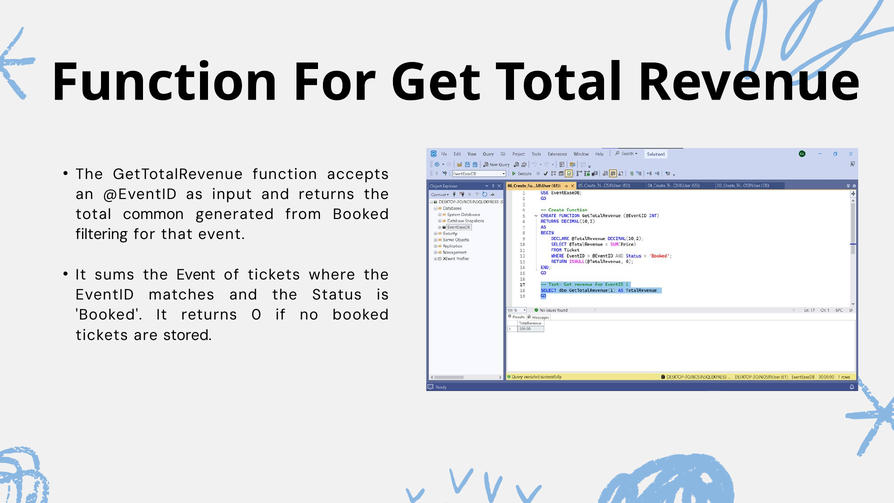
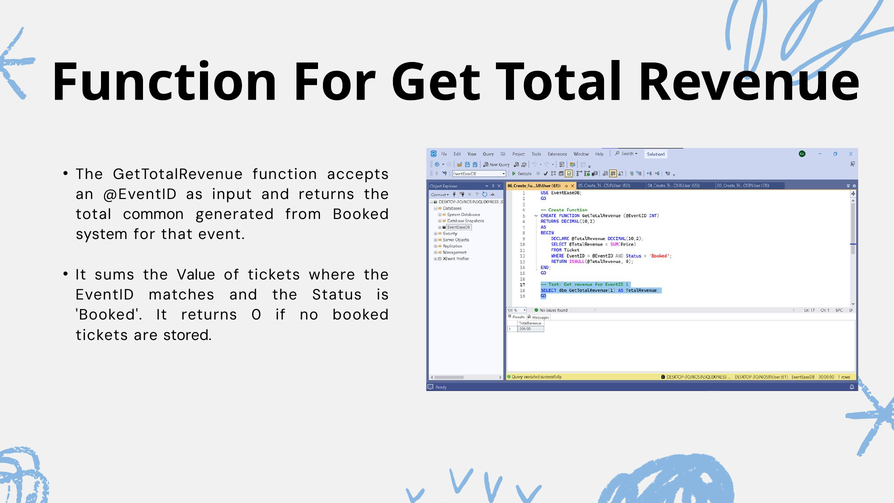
filtering: filtering -> system (102, 234)
the Event: Event -> Value (196, 275)
